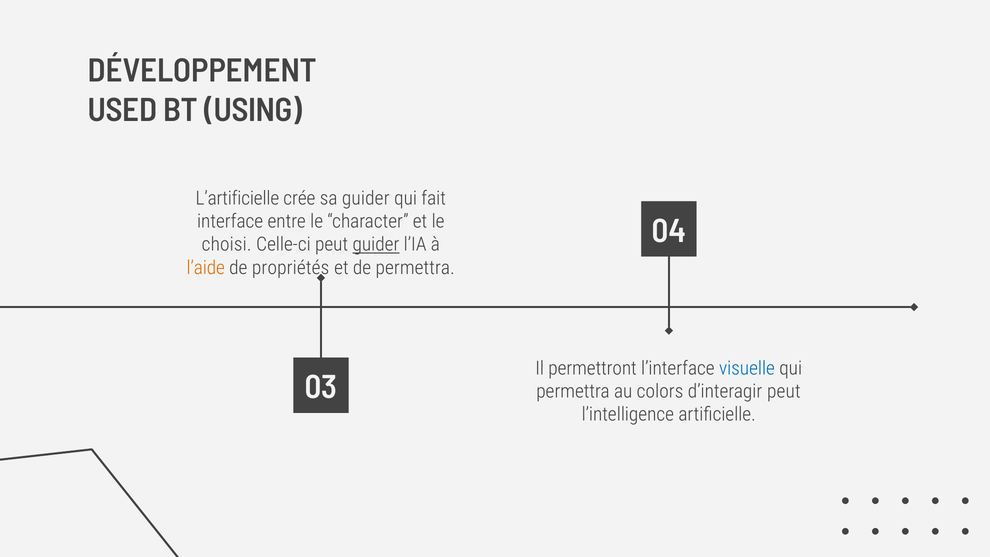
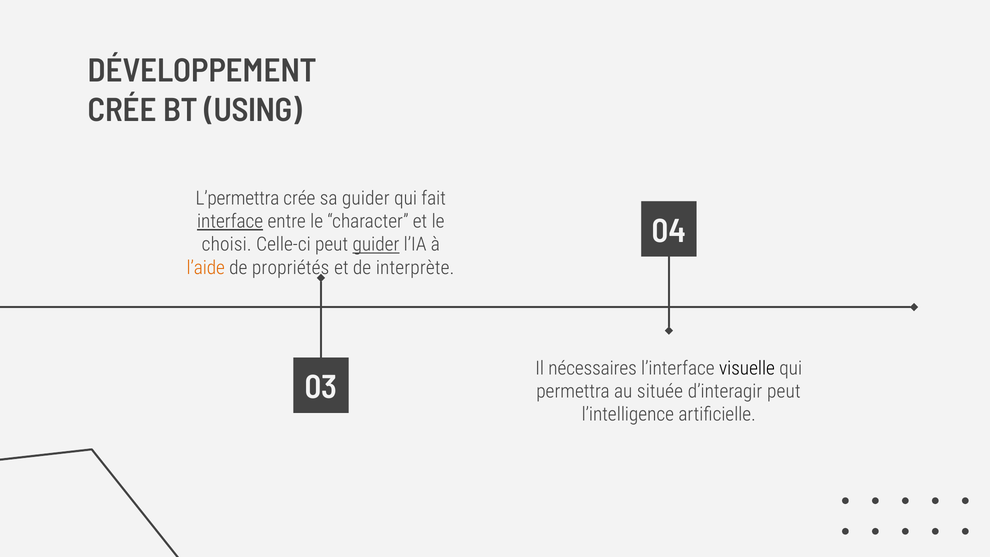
USED: USED -> CRÉE (122, 111)
L’artificielle: L’artificielle -> L’permettra (237, 198)
interface underline: none -> present (230, 221)
de permettra: permettra -> interprète (415, 268)
permettront: permettront -> nécessaires (593, 368)
visuelle colour: blue -> black (747, 368)
colors: colors -> située (660, 391)
